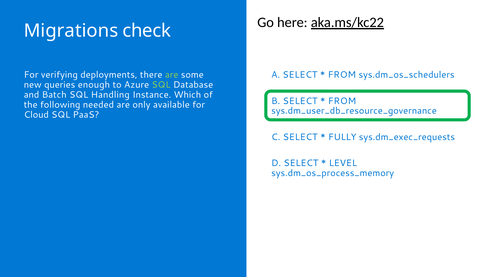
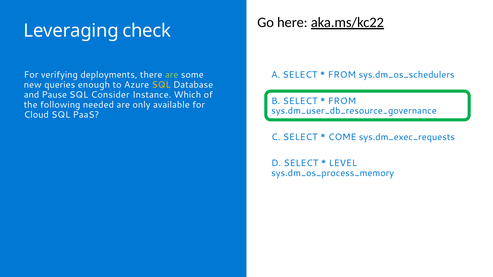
Migrations: Migrations -> Leveraging (71, 31)
SQL colour: light green -> yellow (161, 85)
Batch: Batch -> Pause (54, 95)
Handling: Handling -> Consider (110, 95)
FULLY: FULLY -> COME (342, 137)
